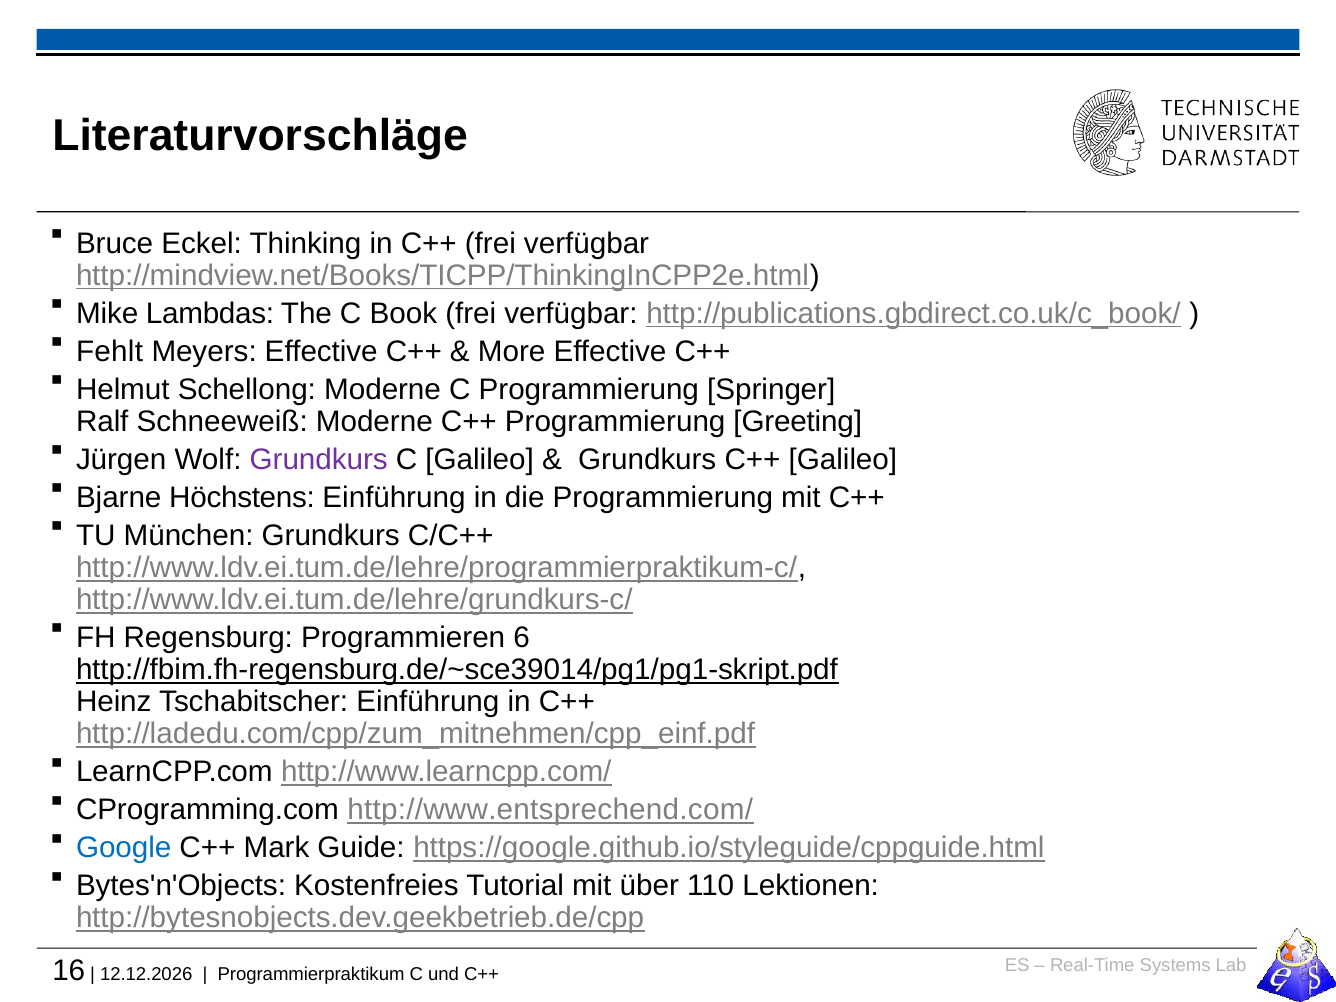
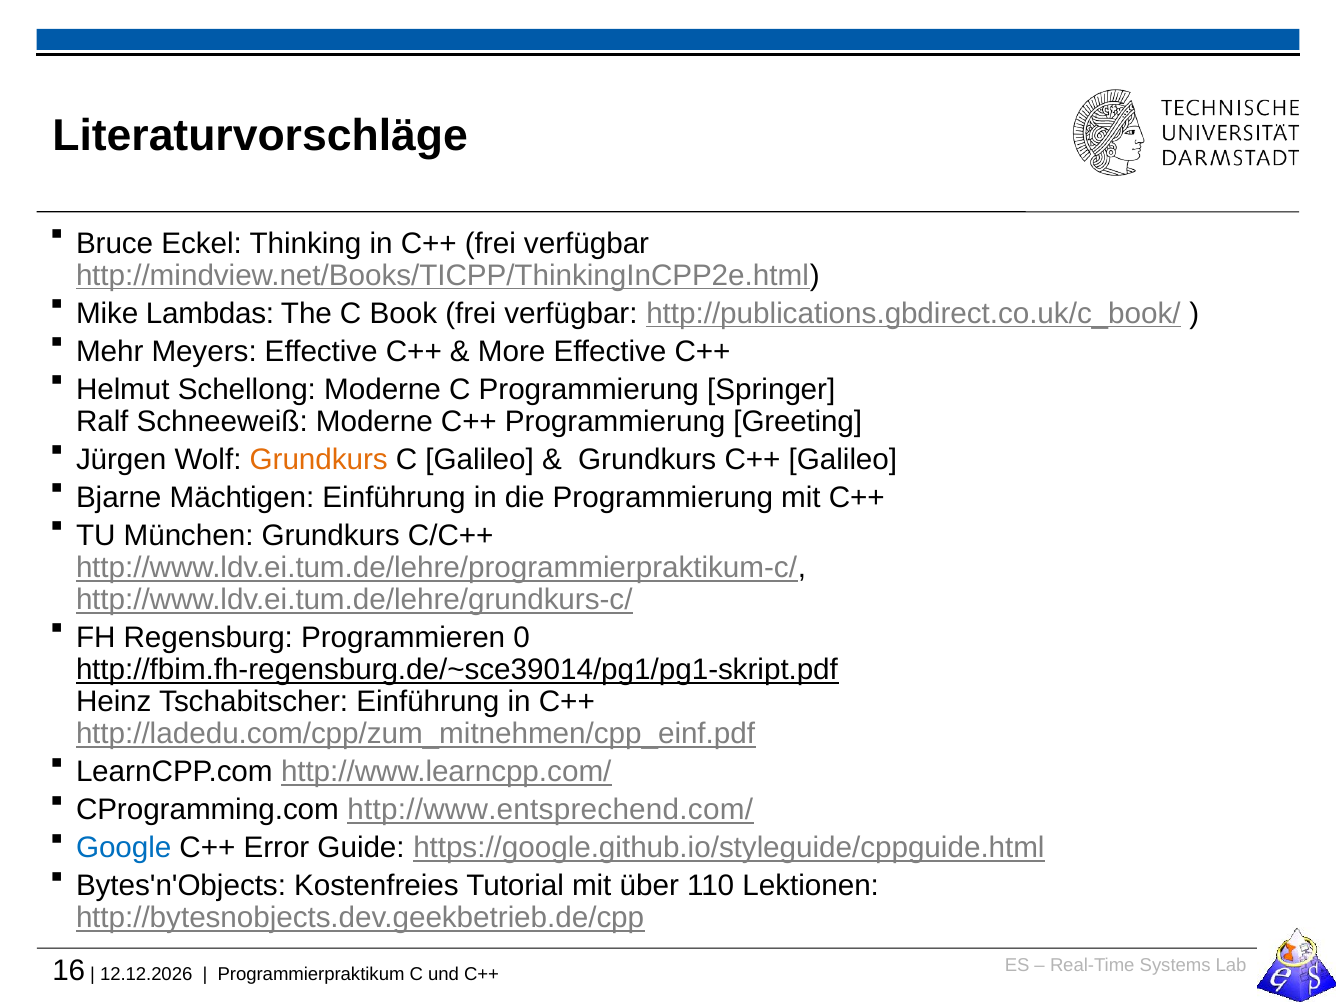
Fehlt: Fehlt -> Mehr (110, 352)
Grundkurs colour: purple -> orange (319, 460)
Höchstens: Höchstens -> Mächtigen (242, 498)
6: 6 -> 0 (522, 638)
Mark: Mark -> Error (277, 848)
